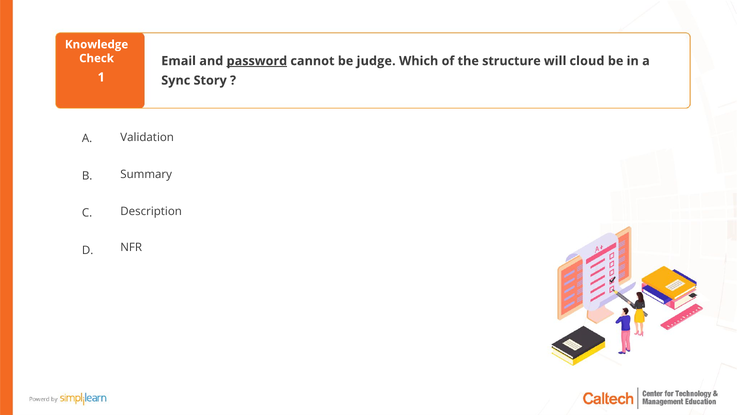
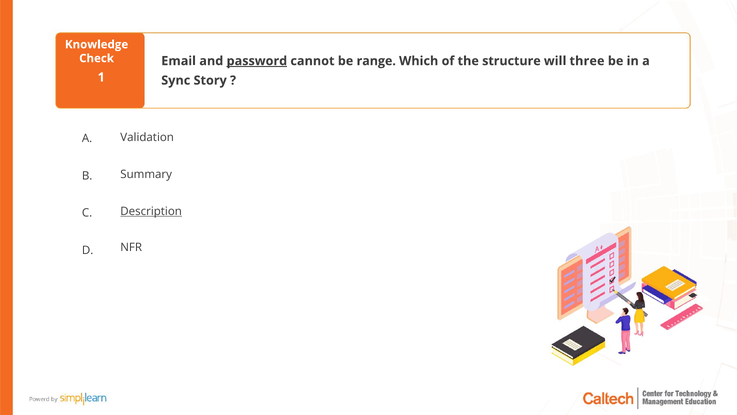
judge: judge -> range (376, 61)
cloud: cloud -> three (587, 61)
Description underline: none -> present (151, 211)
